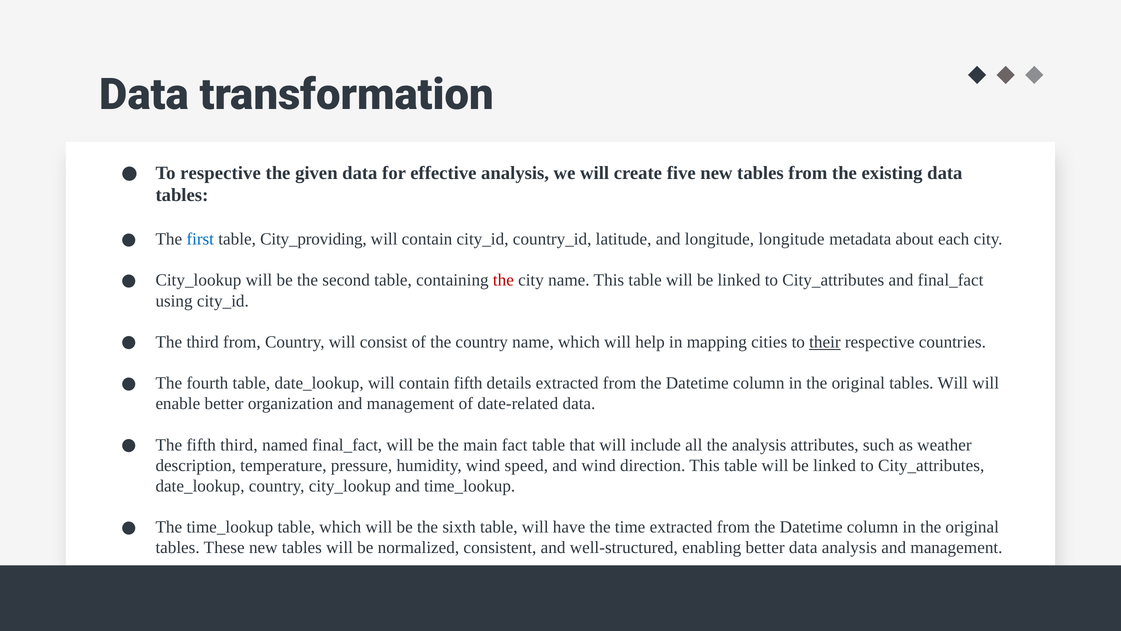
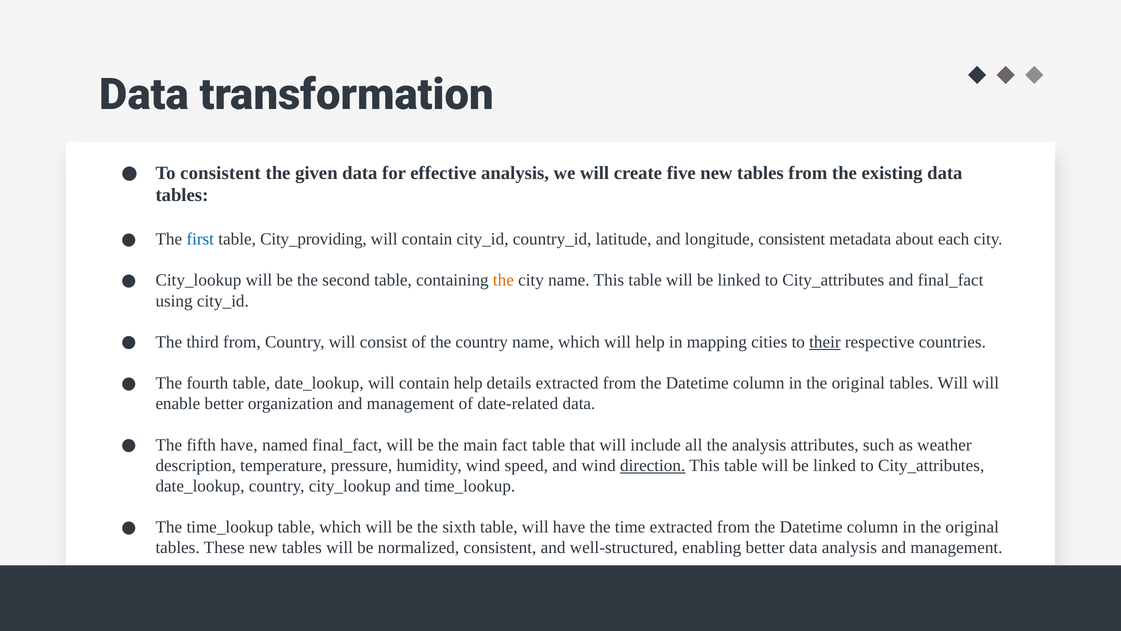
To respective: respective -> consistent (220, 173)
longitude longitude: longitude -> consistent (792, 239)
the colour: red -> orange (503, 280)
contain fifth: fifth -> help (468, 383)
fifth third: third -> have (239, 445)
direction underline: none -> present (653, 465)
